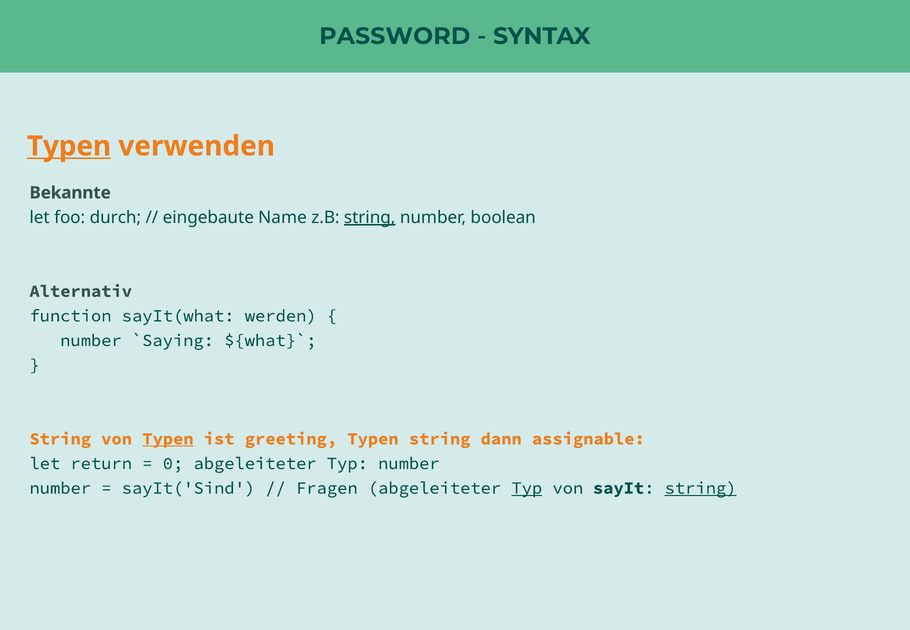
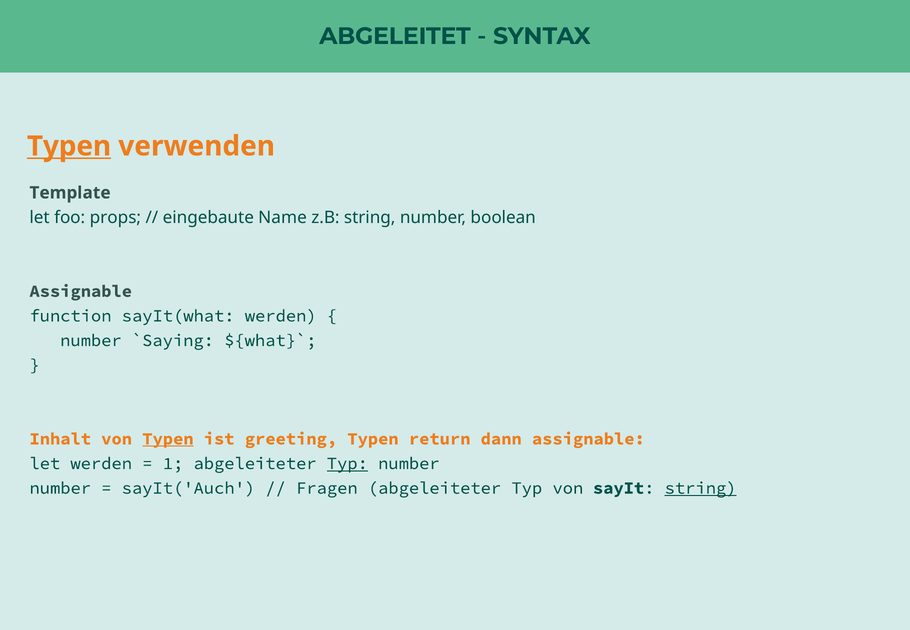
PASSWORD: PASSWORD -> ABGELEITET (395, 36)
Bekannte: Bekannte -> Template (70, 193)
durch: durch -> props (115, 217)
string underline: present -> none (370, 217)
Alternativ: Alternativ -> Assignable (81, 291)
String: String -> Inhalt (60, 439)
Typen string: string -> return (440, 439)
let return: return -> werden (101, 463)
0: 0 -> 1 (173, 463)
Typ underline: none -> present (347, 463)
sayIt('Sind: sayIt('Sind -> sayIt('Auch (188, 488)
Typ underline: present -> none (527, 488)
